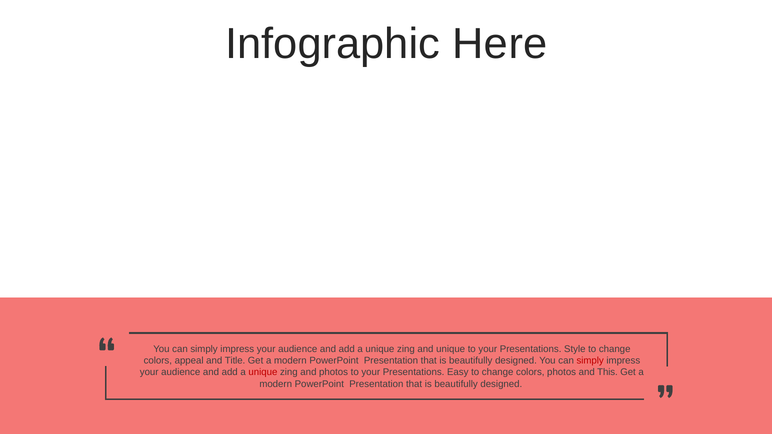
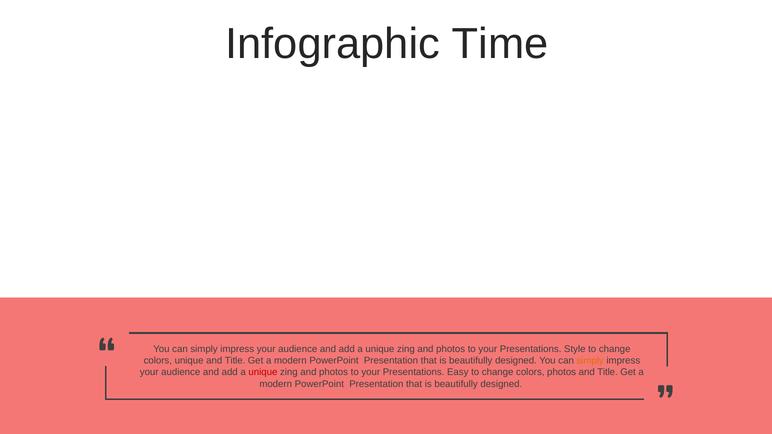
Here: Here -> Time (500, 44)
unique: unique -> photos (451, 349)
colors appeal: appeal -> unique (189, 361)
simply colour: red -> orange (590, 361)
photos and This: This -> Title (607, 373)
